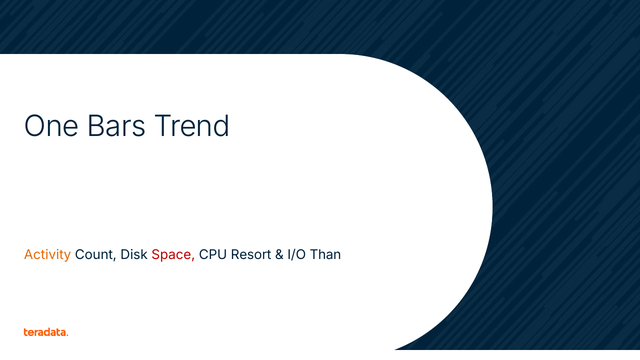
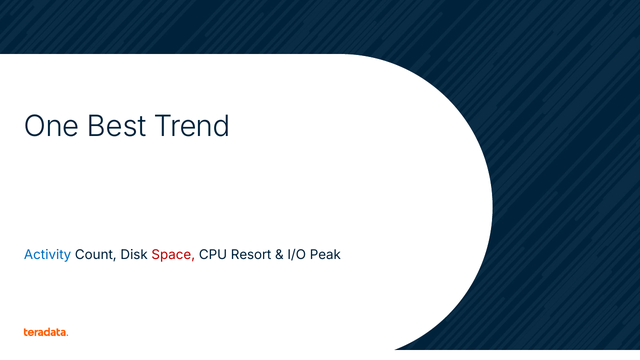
Bars: Bars -> Best (117, 127)
Activity colour: orange -> blue (48, 255)
Than: Than -> Peak (325, 255)
